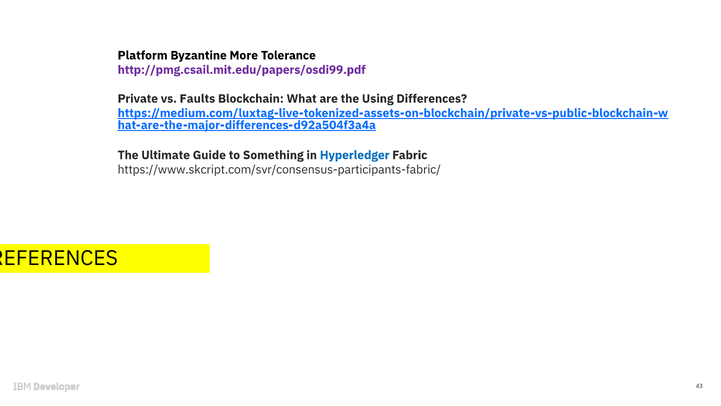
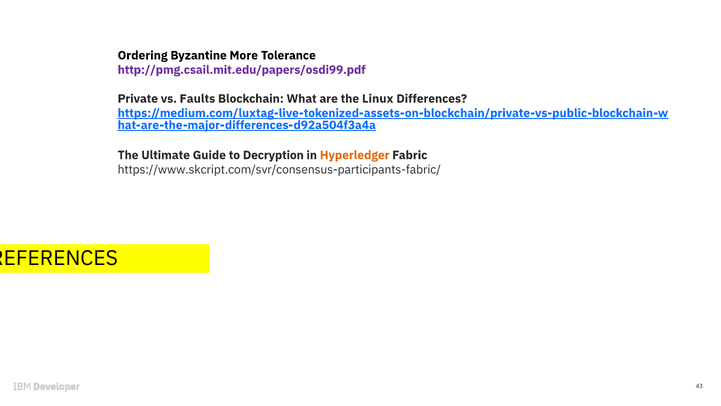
Platform: Platform -> Ordering (143, 55)
Using: Using -> Linux (378, 99)
Something: Something -> Decryption (273, 155)
Hyperledger colour: blue -> orange (355, 155)
